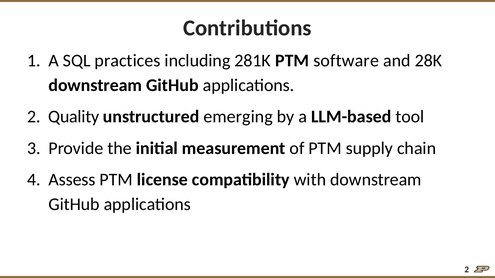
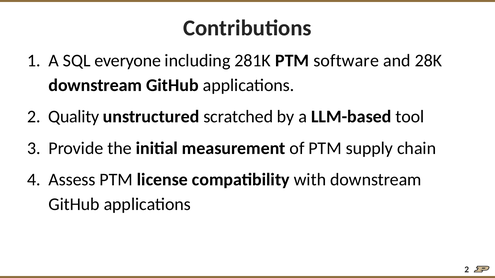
practices: practices -> everyone (128, 61)
emerging: emerging -> scratched (238, 117)
